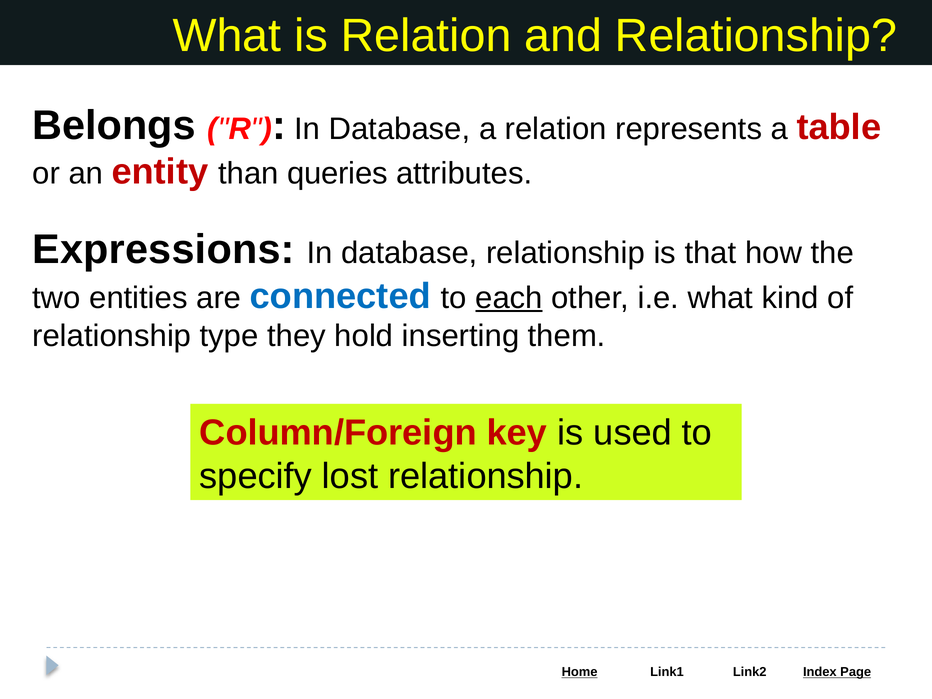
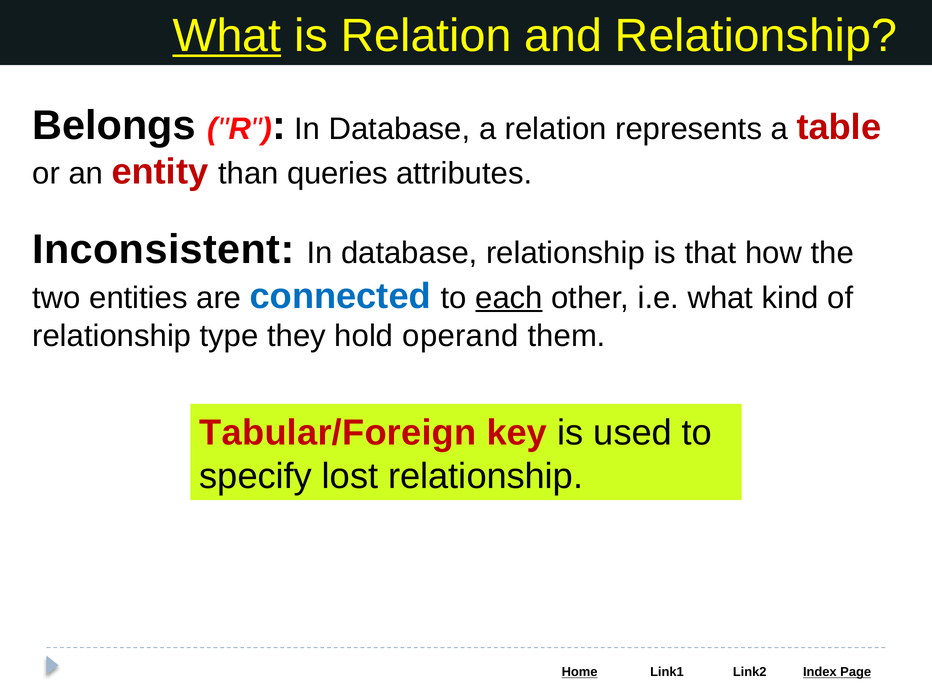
What underline: none -> present (227, 36)
Expressions: Expressions -> Inconsistent (163, 250)
inserting: inserting -> operand (460, 336)
Column/Foreign: Column/Foreign -> Tabular/Foreign (338, 433)
